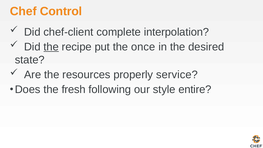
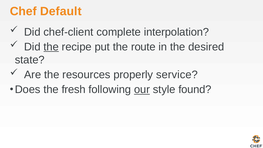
Control: Control -> Default (61, 11)
once: once -> route (143, 47)
our underline: none -> present (142, 90)
entire: entire -> found (195, 90)
